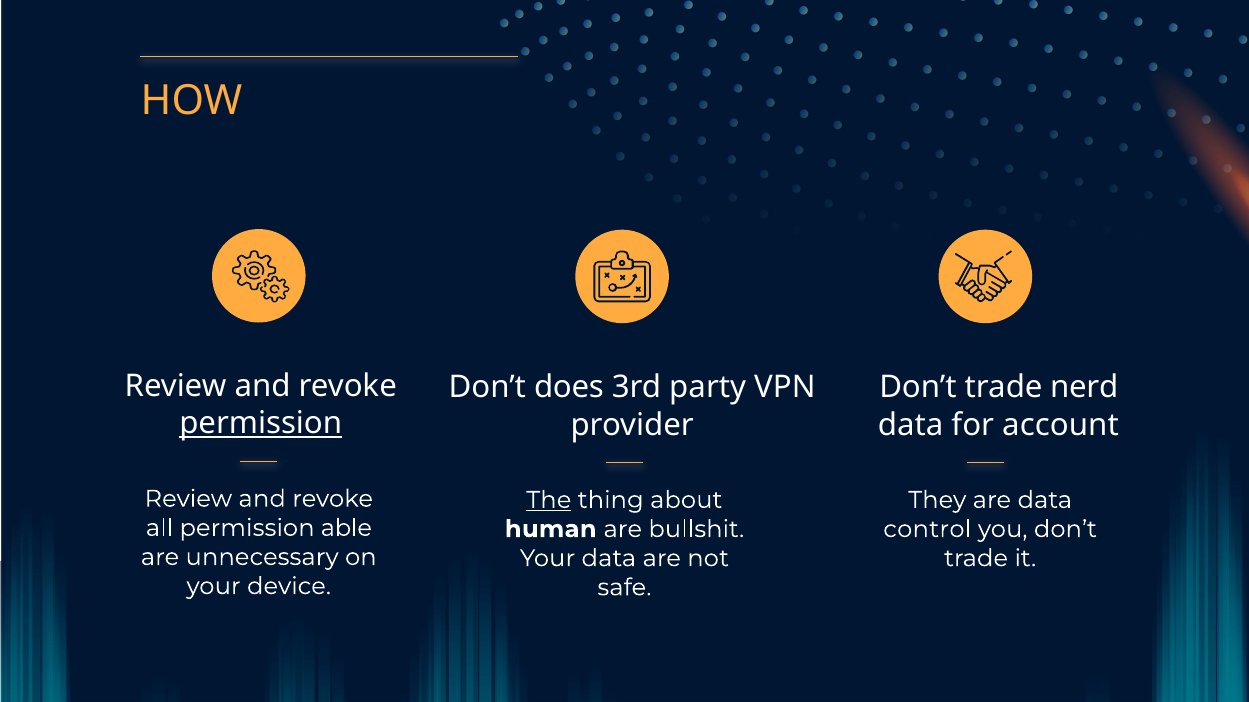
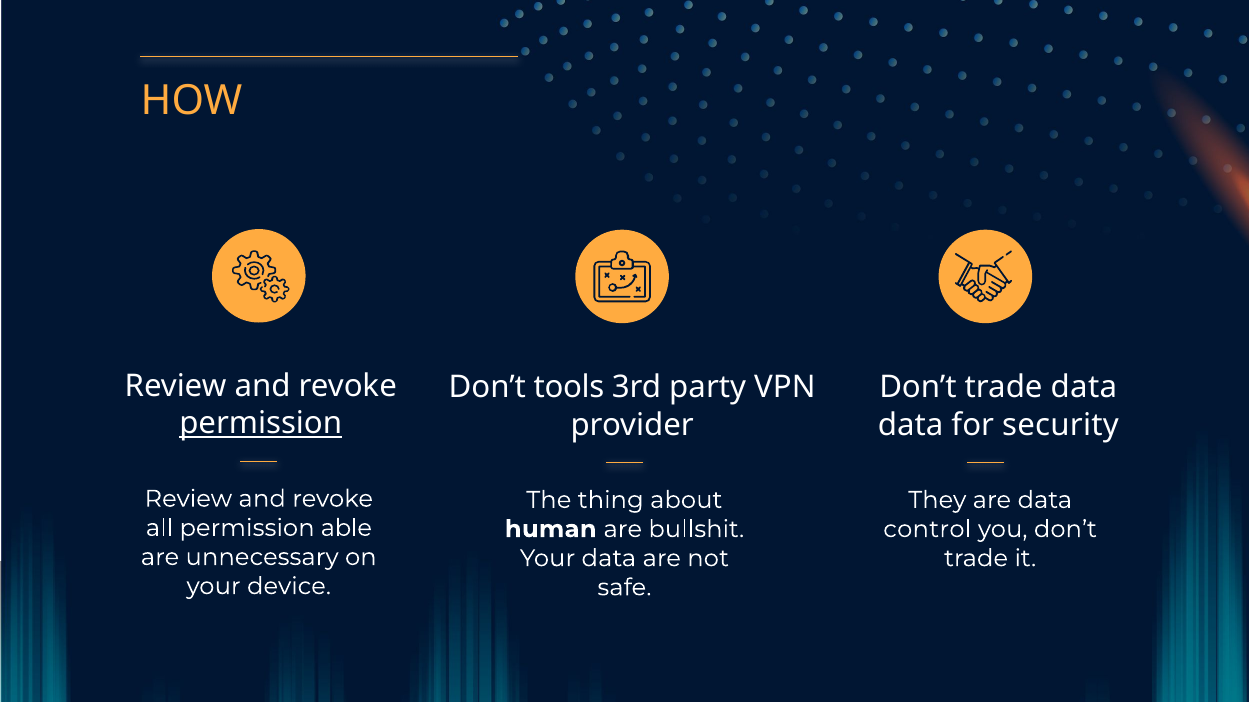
does: does -> tools (569, 388)
trade nerd: nerd -> data (1084, 388)
account: account -> security (1060, 425)
The underline: present -> none (549, 500)
